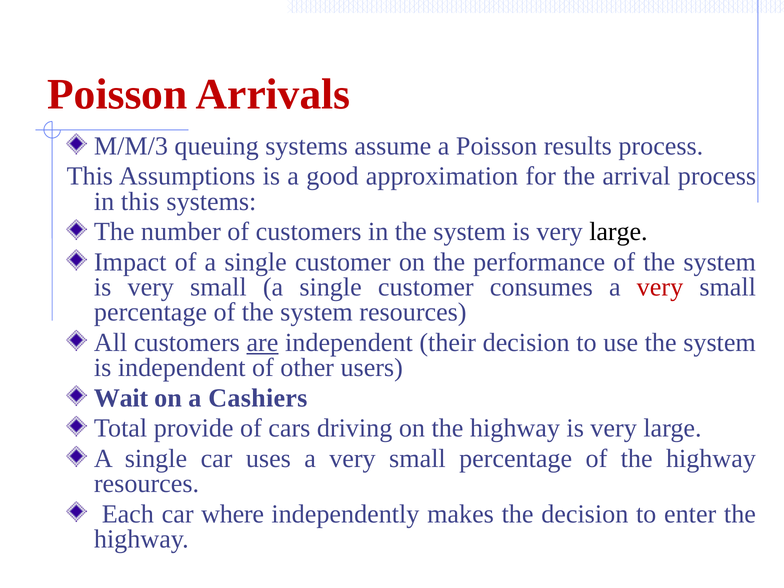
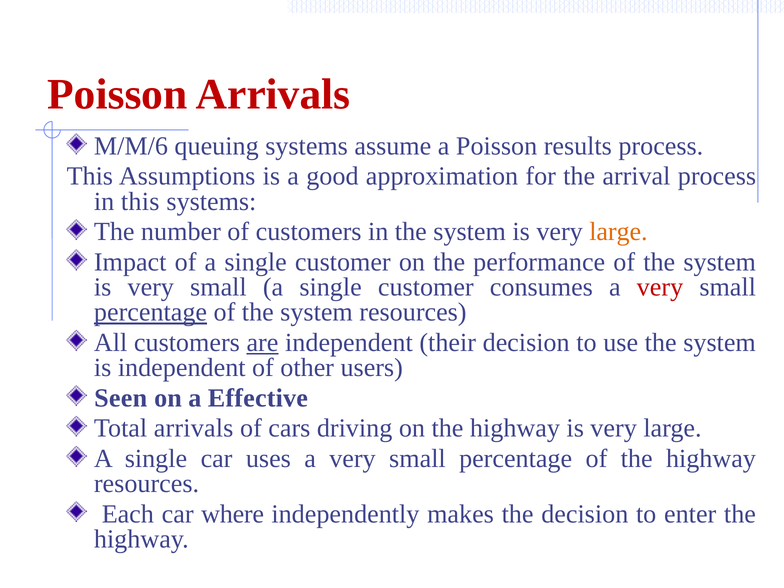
M/M/3: M/M/3 -> M/M/6 (131, 146)
large colour: black -> orange (618, 232)
percentage underline: none -> present (151, 312)
Wait: Wait -> Seen (121, 398)
Cashiers: Cashiers -> Effective (258, 398)
Total provide: provide -> arrivals (194, 428)
